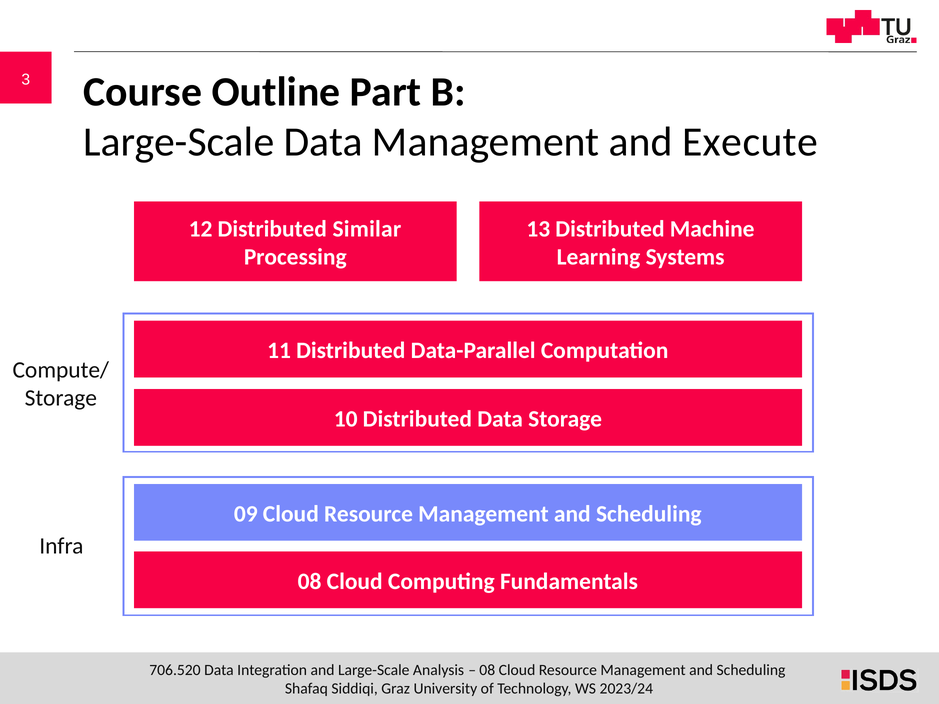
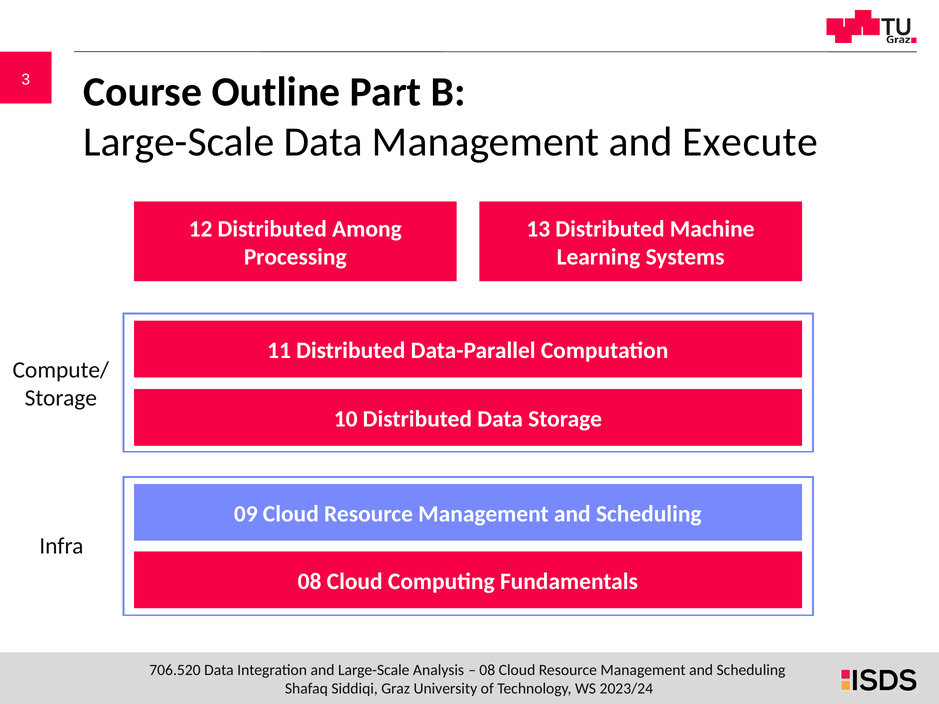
Similar: Similar -> Among (367, 229)
